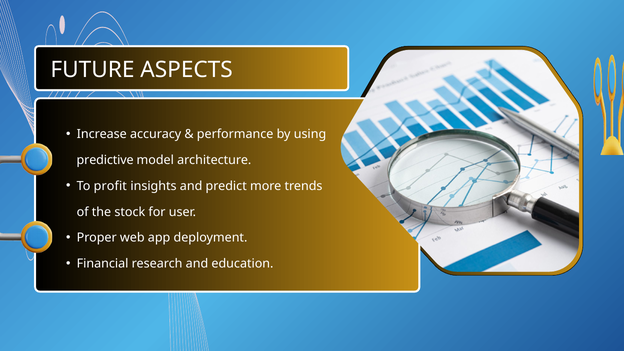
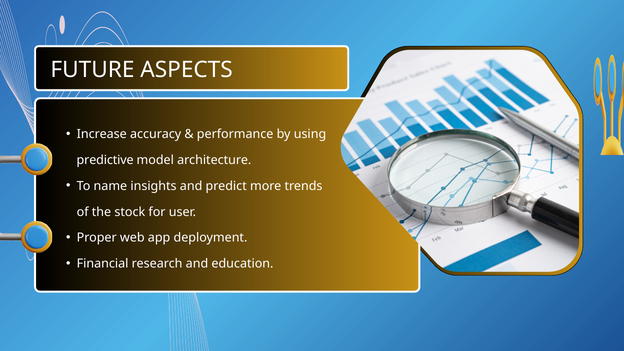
profit: profit -> name (110, 186)
